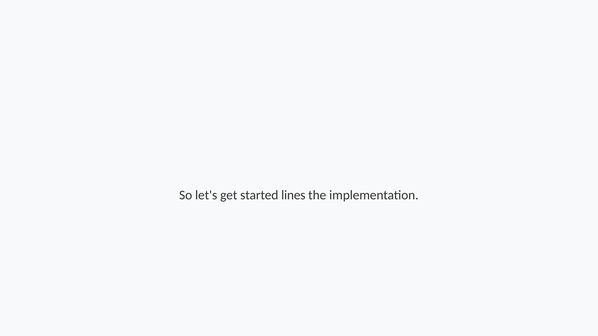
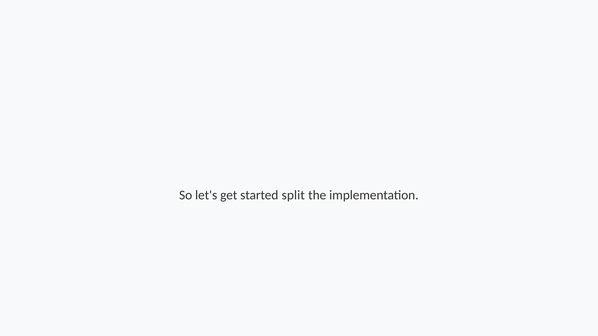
lines: lines -> split (293, 195)
